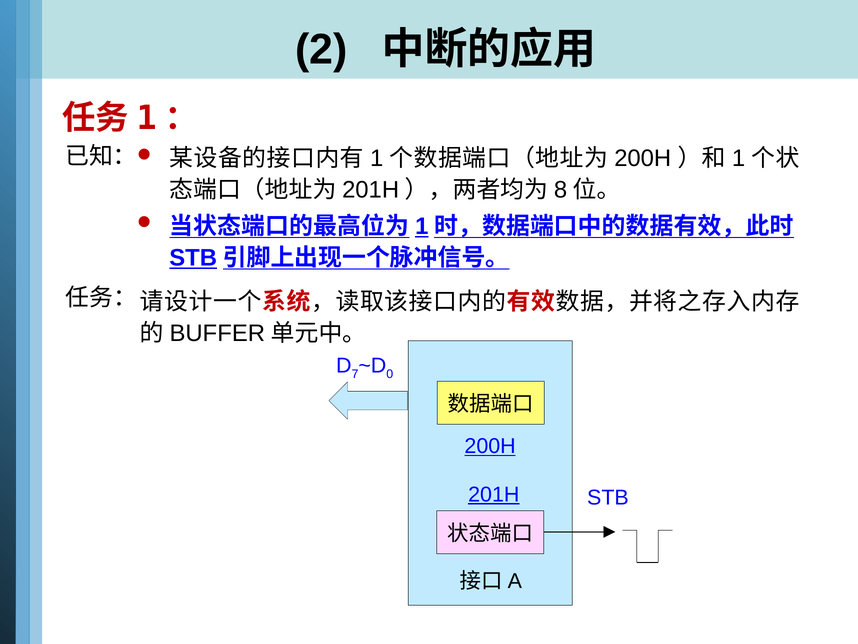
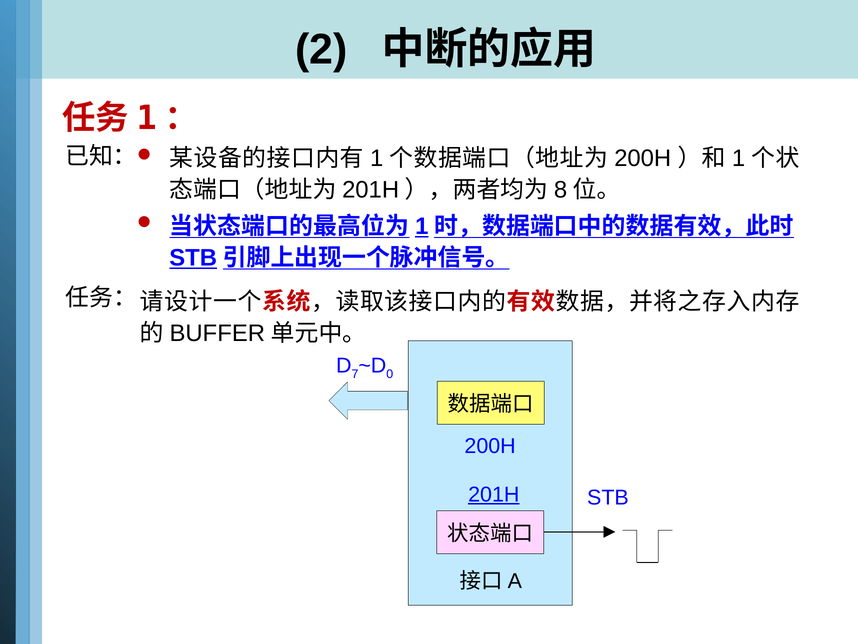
200H underline: present -> none (490, 446)
